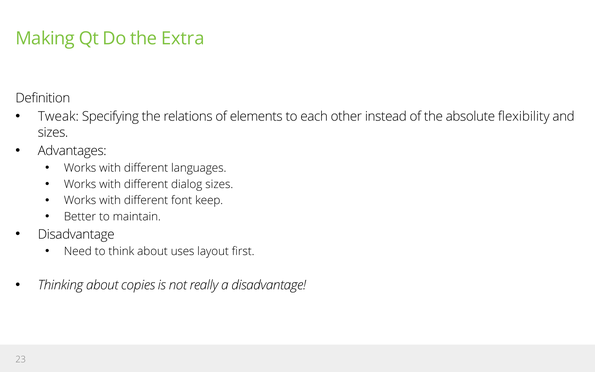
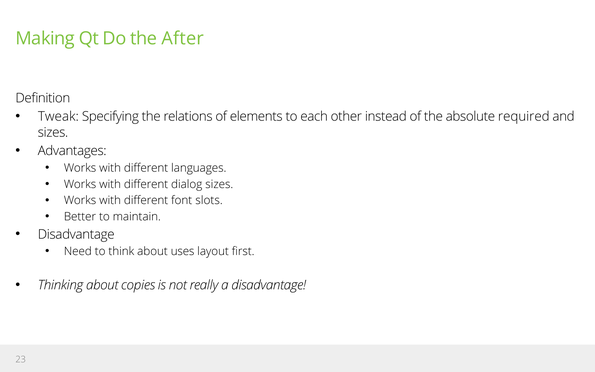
Extra: Extra -> After (183, 39)
flexibility: flexibility -> required (524, 117)
keep: keep -> slots (209, 200)
